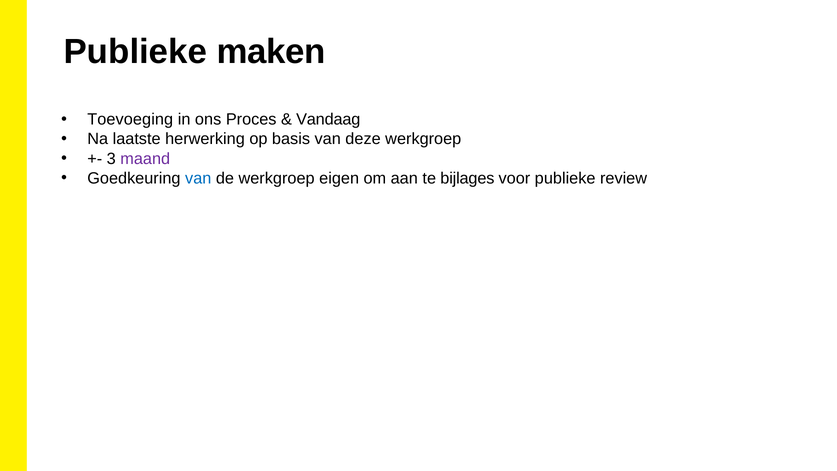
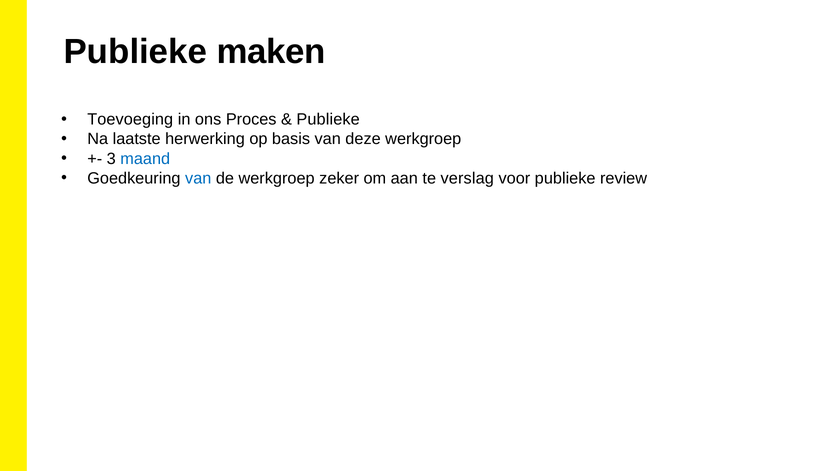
Vandaag: Vandaag -> Publieke (328, 119)
maand colour: purple -> blue (145, 159)
eigen: eigen -> zeker (339, 178)
bijlages: bijlages -> verslag (467, 178)
